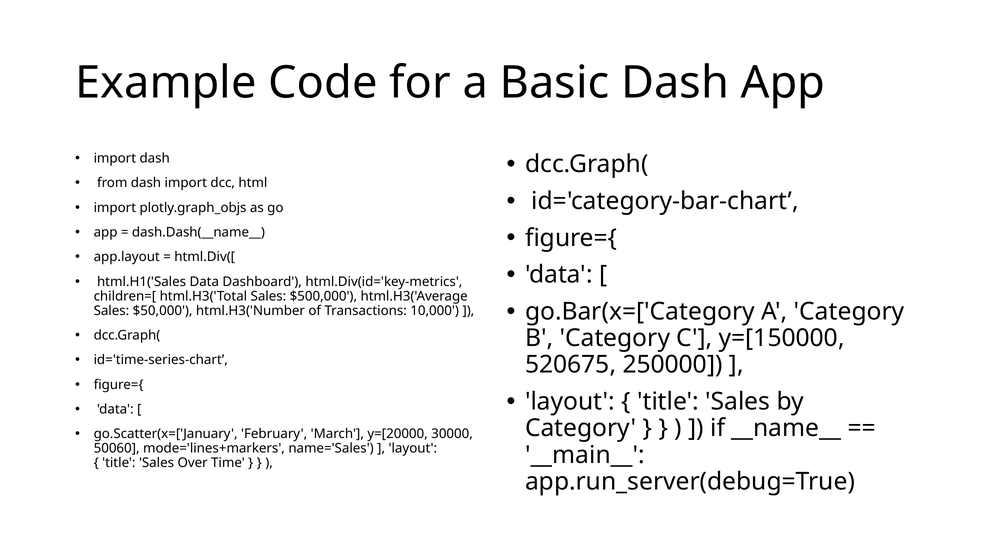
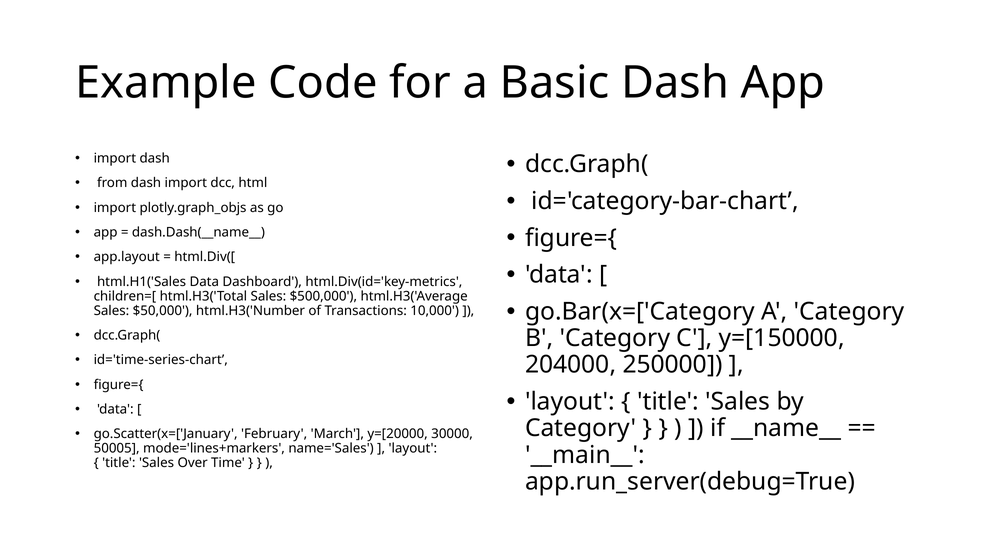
520675: 520675 -> 204000 (571, 365)
50060: 50060 -> 50005 (117, 449)
